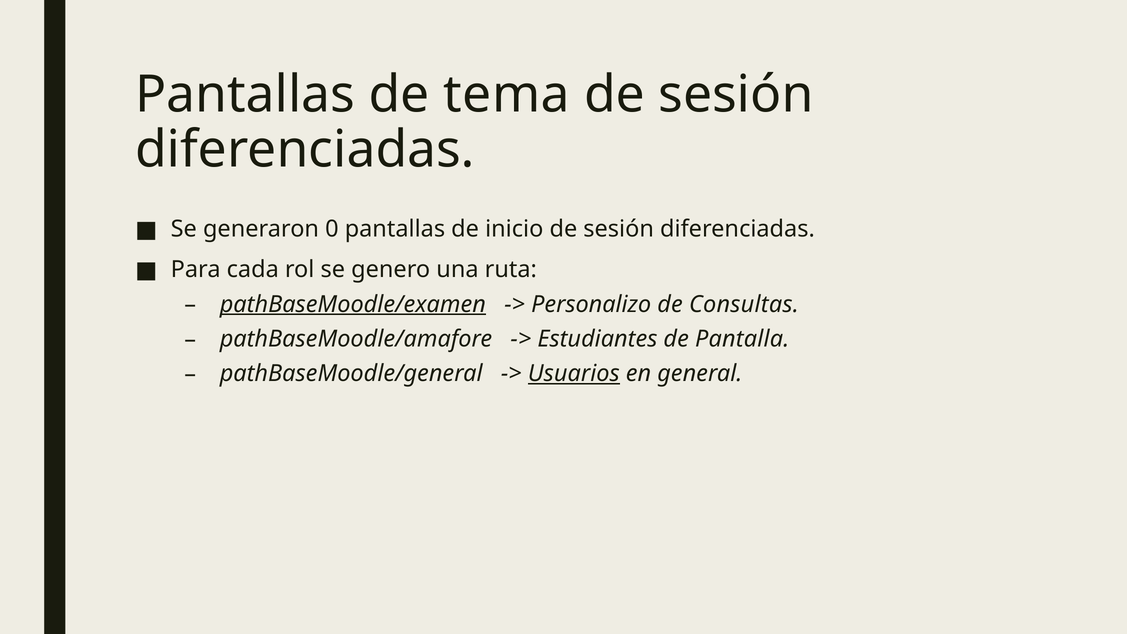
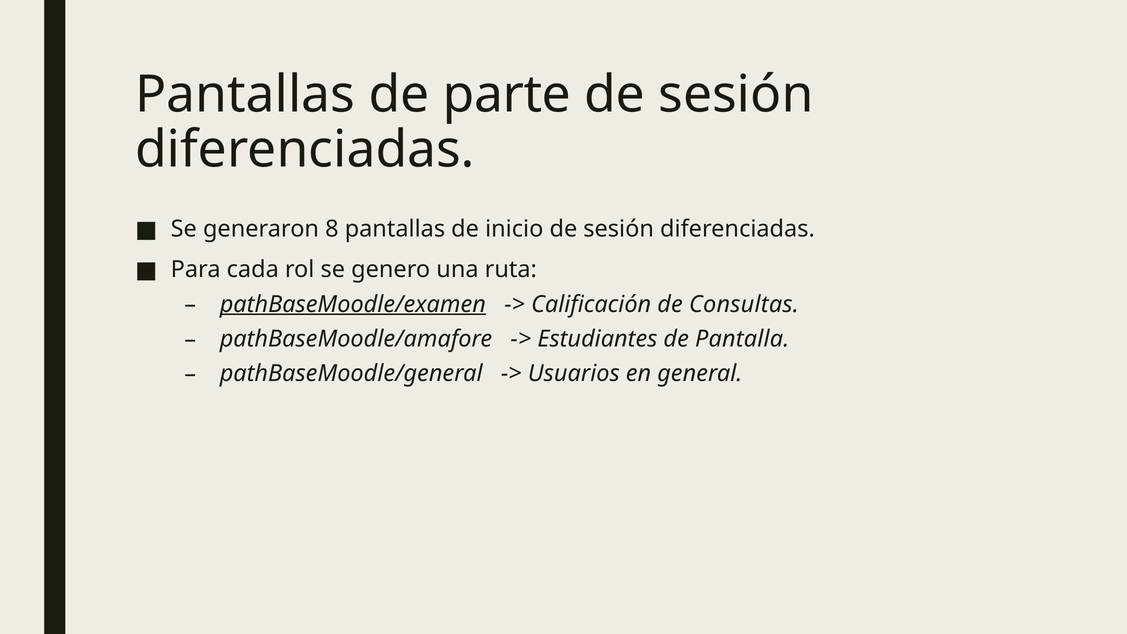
tema: tema -> parte (507, 95)
0: 0 -> 8 (332, 229)
Personalizo: Personalizo -> Calificación (591, 304)
Usuarios underline: present -> none (574, 374)
